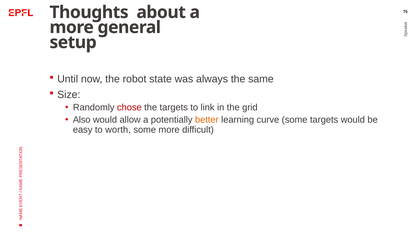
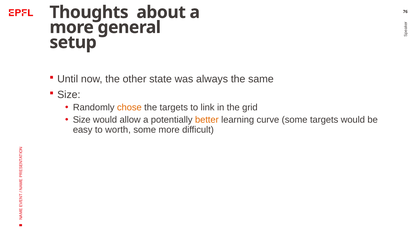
robot: robot -> other (135, 79)
chose colour: red -> orange (129, 107)
Also: Also -> Size (82, 120)
